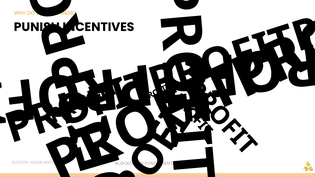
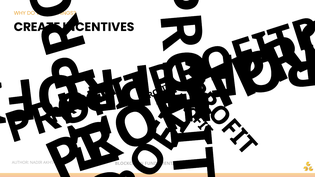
PUNISH: PUNISH -> CREATE (37, 27)
